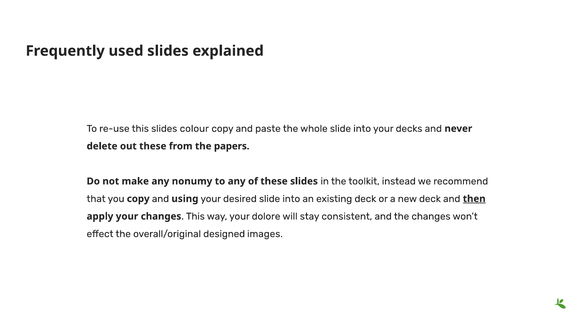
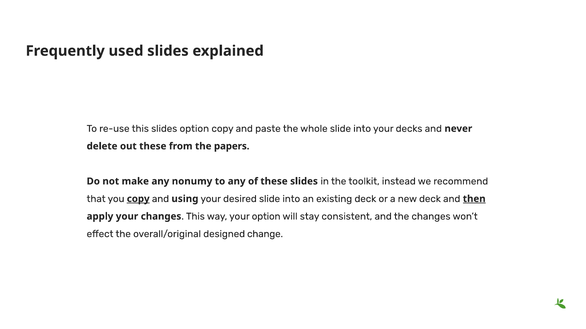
slides colour: colour -> option (194, 129)
copy underline: none -> present (138, 199)
your dolore: dolore -> option (266, 217)
images: images -> change (265, 234)
